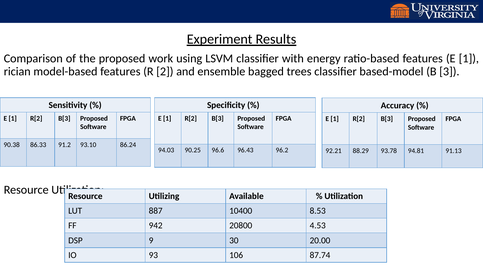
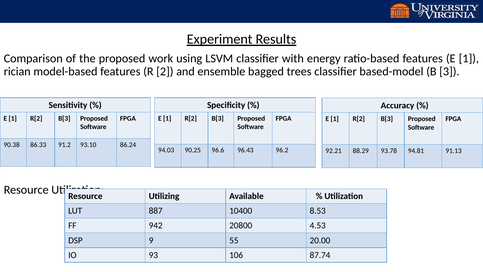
30: 30 -> 55 (234, 240)
